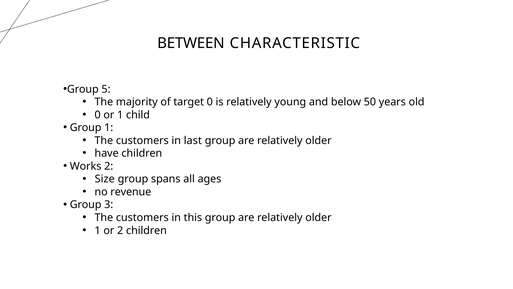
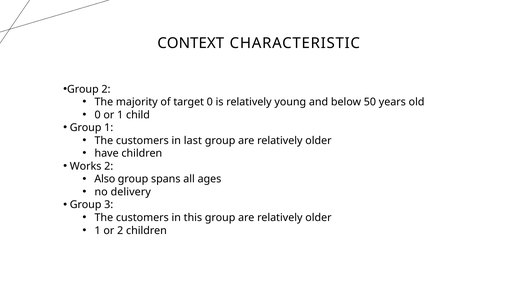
BETWEEN: BETWEEN -> CONTEXT (191, 43)
Group 5: 5 -> 2 (106, 89)
Size: Size -> Also (105, 179)
revenue: revenue -> delivery (131, 192)
